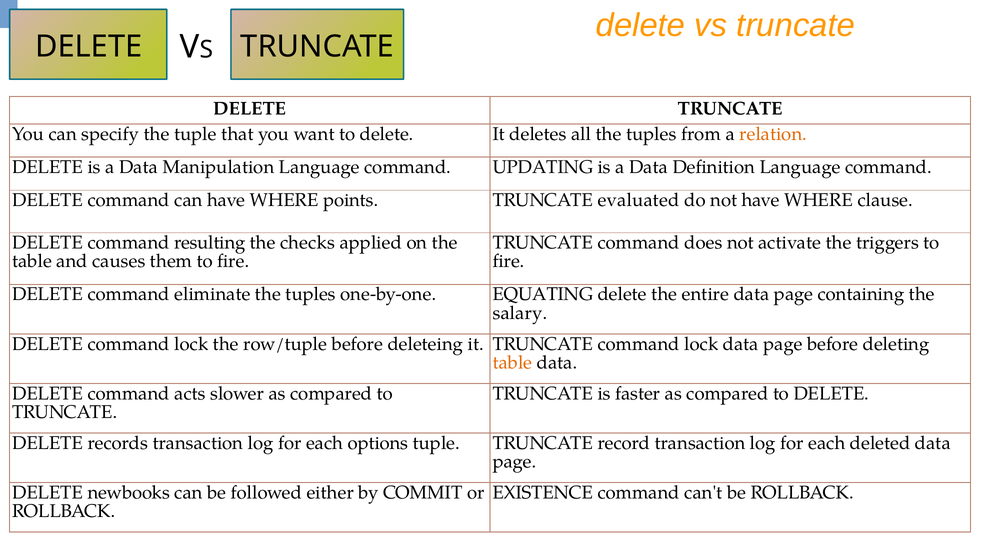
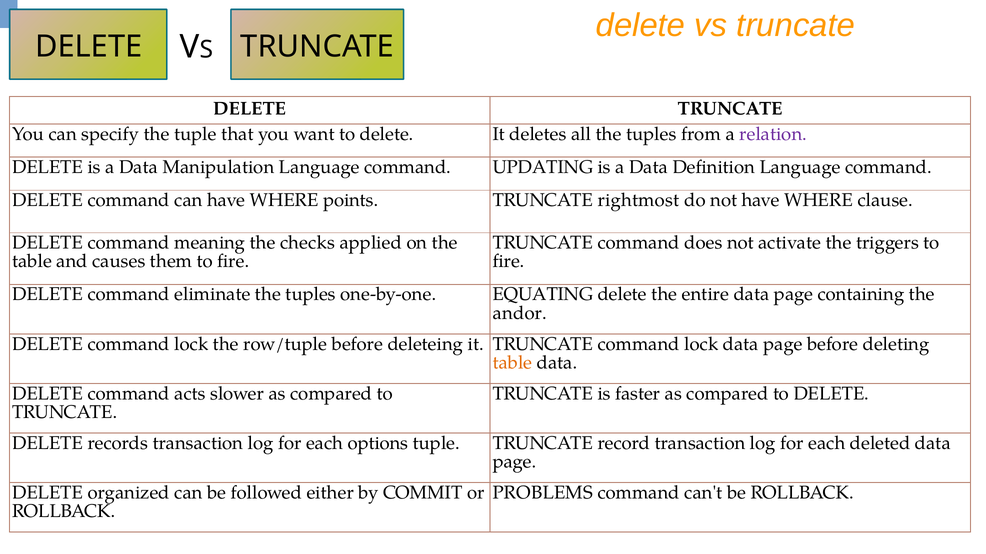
relation colour: orange -> purple (773, 134)
evaluated: evaluated -> rightmost (639, 200)
resulting: resulting -> meaning (210, 243)
salary: salary -> andor (520, 313)
newbooks: newbooks -> organized (129, 493)
EXISTENCE: EXISTENCE -> PROBLEMS (543, 493)
